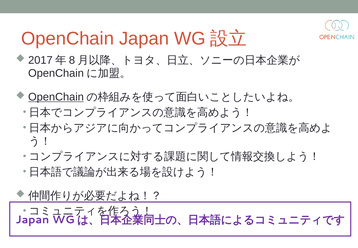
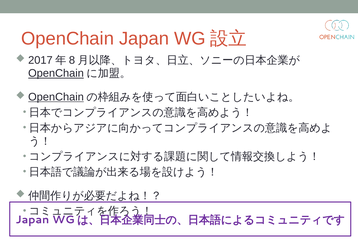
OpenChain underline: none -> present (56, 73)
